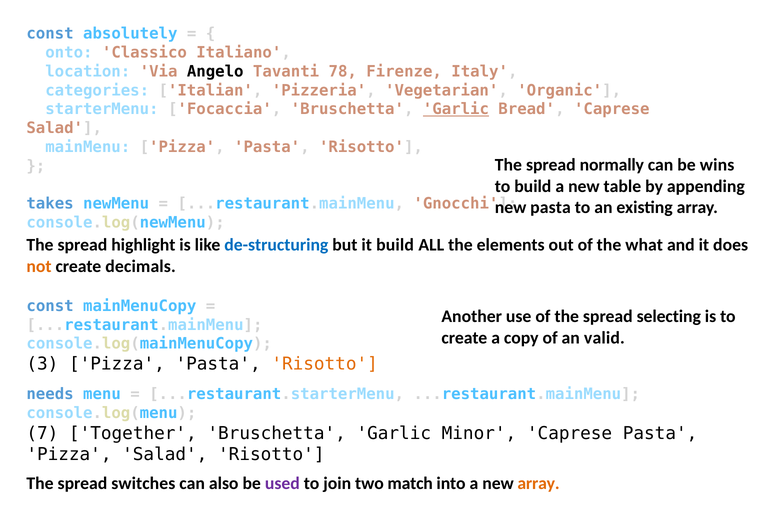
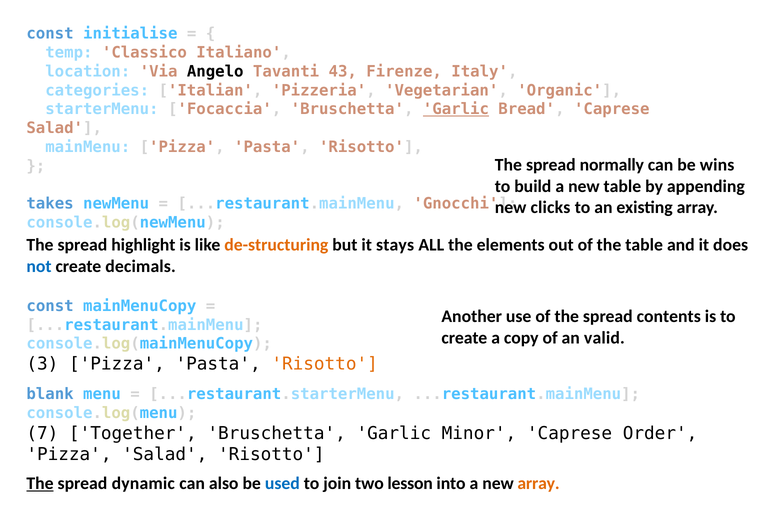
absolutely: absolutely -> initialise (130, 34)
onto: onto -> temp (69, 53)
78: 78 -> 43 (343, 72)
pasta: pasta -> clicks (550, 208)
de-structuring colour: blue -> orange (276, 245)
it build: build -> stays (395, 245)
the what: what -> table (644, 245)
not colour: orange -> blue (39, 266)
selecting: selecting -> contents (669, 317)
needs: needs -> blank (50, 394)
Caprese Pasta: Pasta -> Order (660, 433)
The underline: none -> present (40, 484)
switches: switches -> dynamic (143, 484)
used colour: purple -> blue (282, 484)
match: match -> lesson (410, 484)
